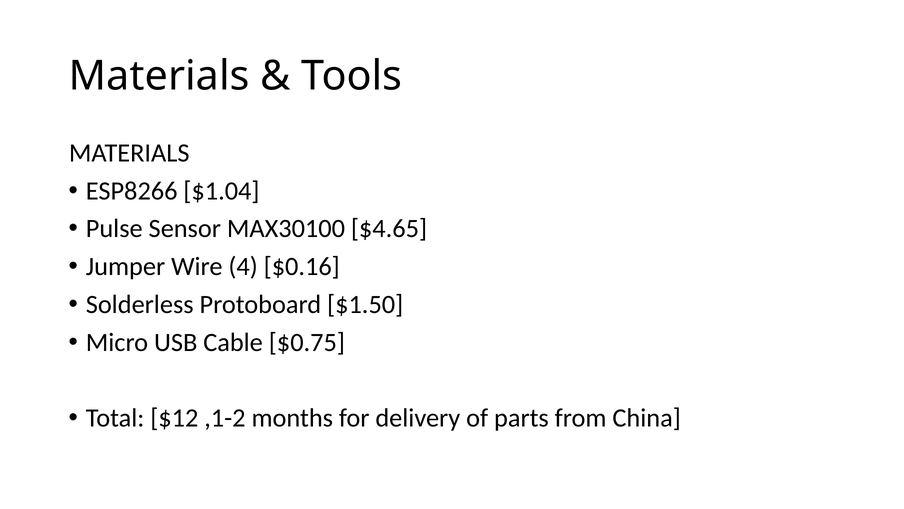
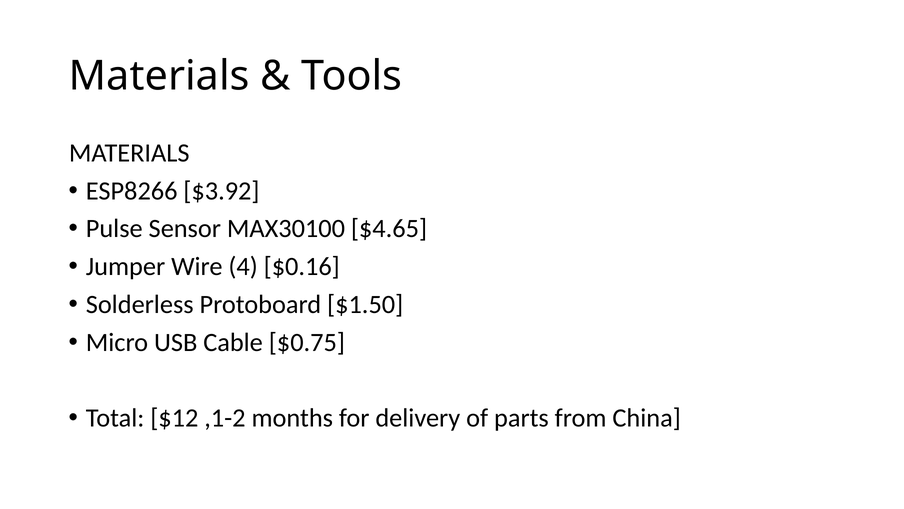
$1.04: $1.04 -> $3.92 (221, 191)
